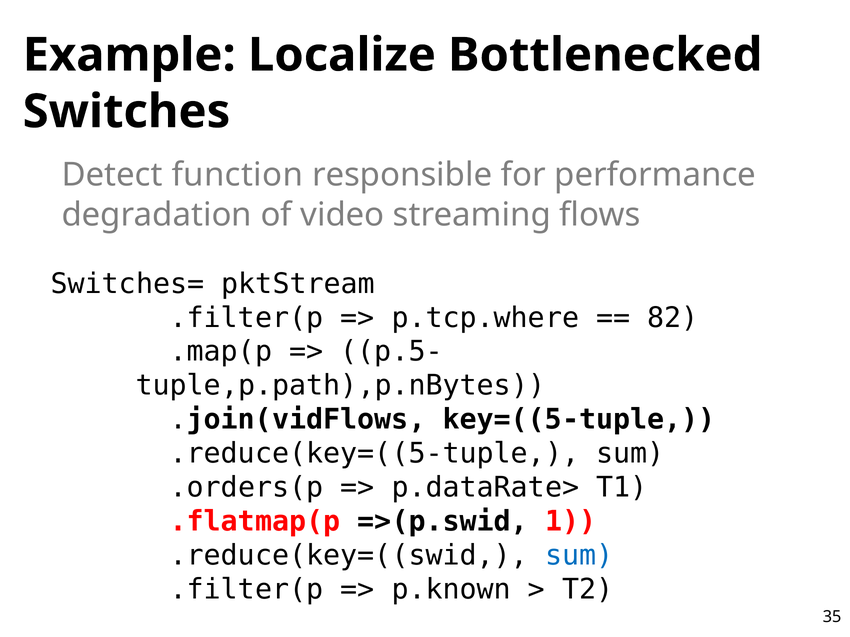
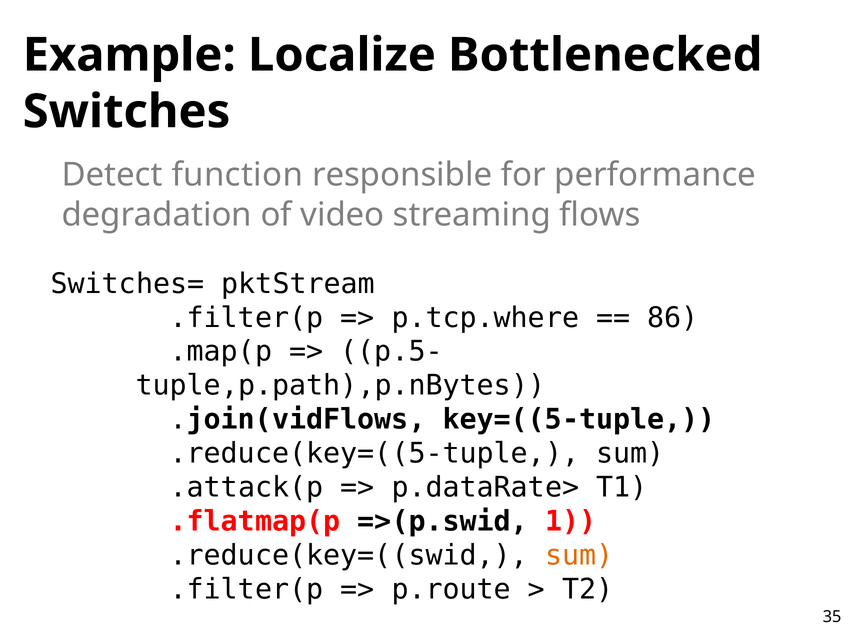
82: 82 -> 86 (673, 318)
.orders(p: .orders(p -> .attack(p (247, 488)
sum colour: blue -> orange (579, 556)
p.known: p.known -> p.route (451, 590)
